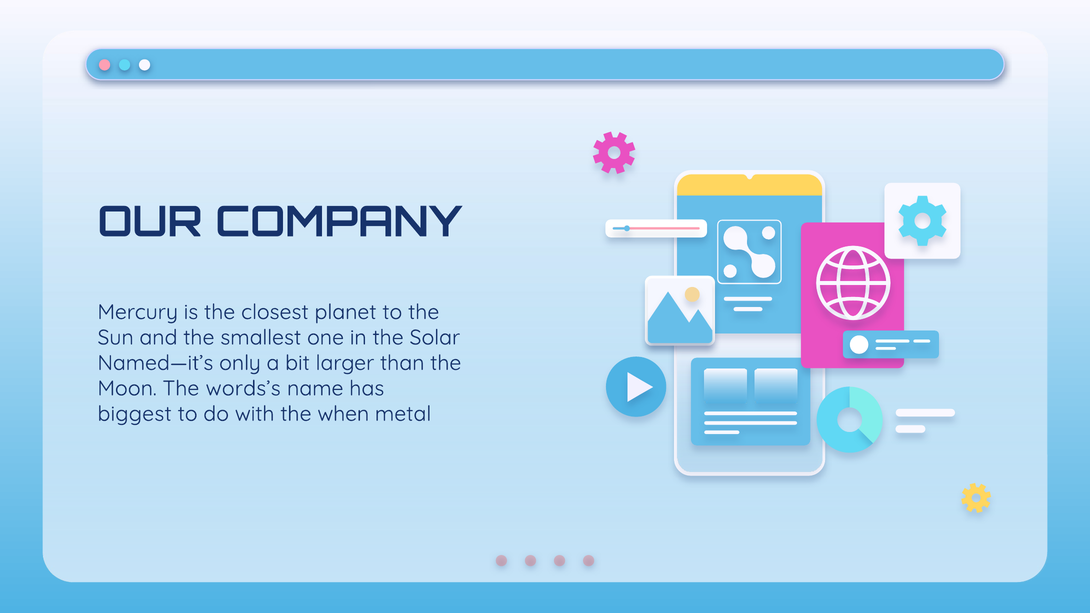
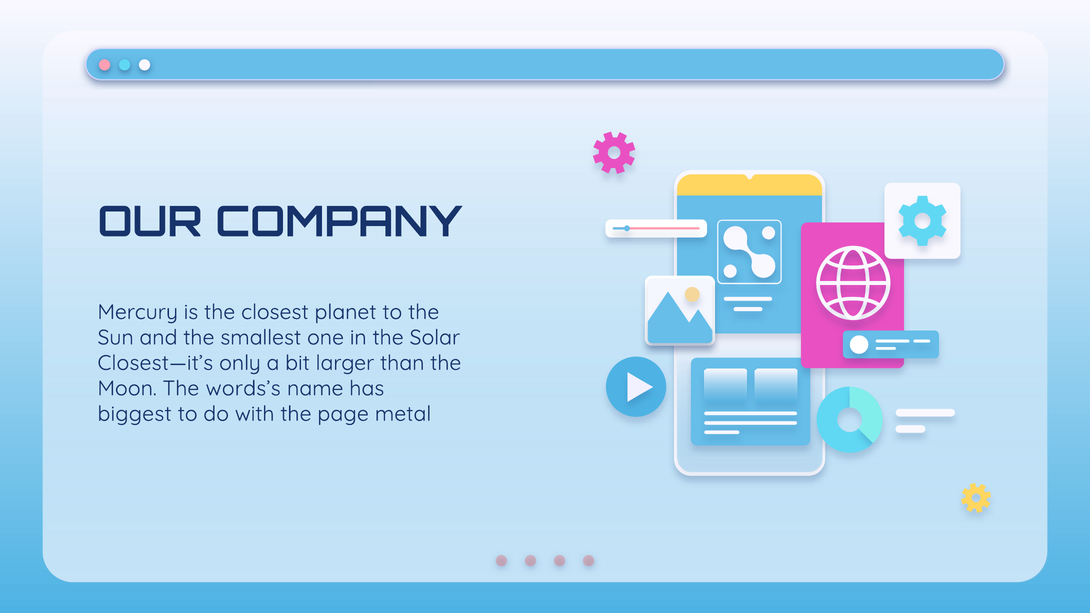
Named—it’s: Named—it’s -> Closest—it’s (155, 363)
when: when -> page (343, 414)
